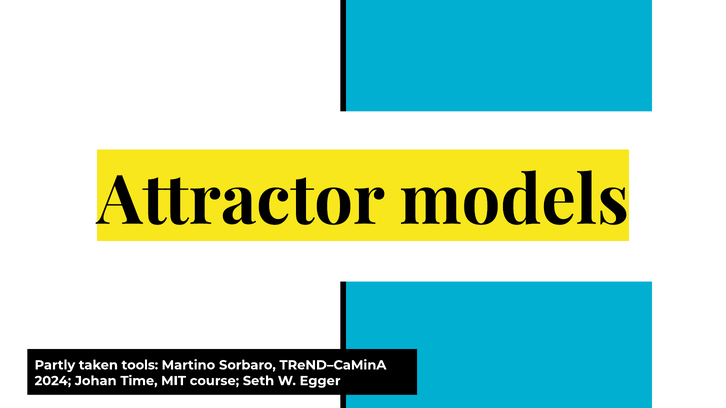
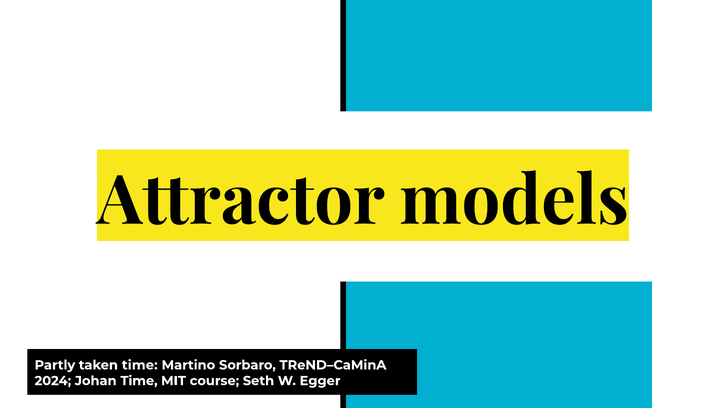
taken tools: tools -> time (140, 365)
